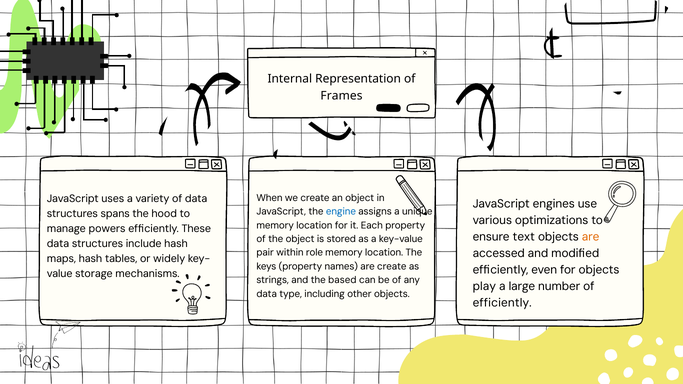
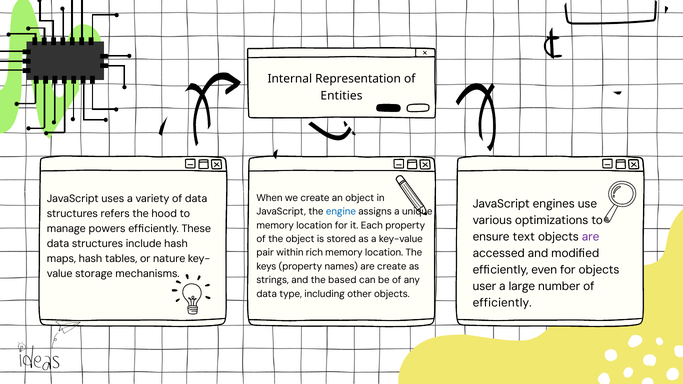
Frames: Frames -> Entities (342, 96)
spans: spans -> refers (115, 214)
are colour: orange -> purple (591, 237)
role: role -> rich (314, 253)
widely: widely -> nature (169, 259)
play: play -> user (484, 287)
